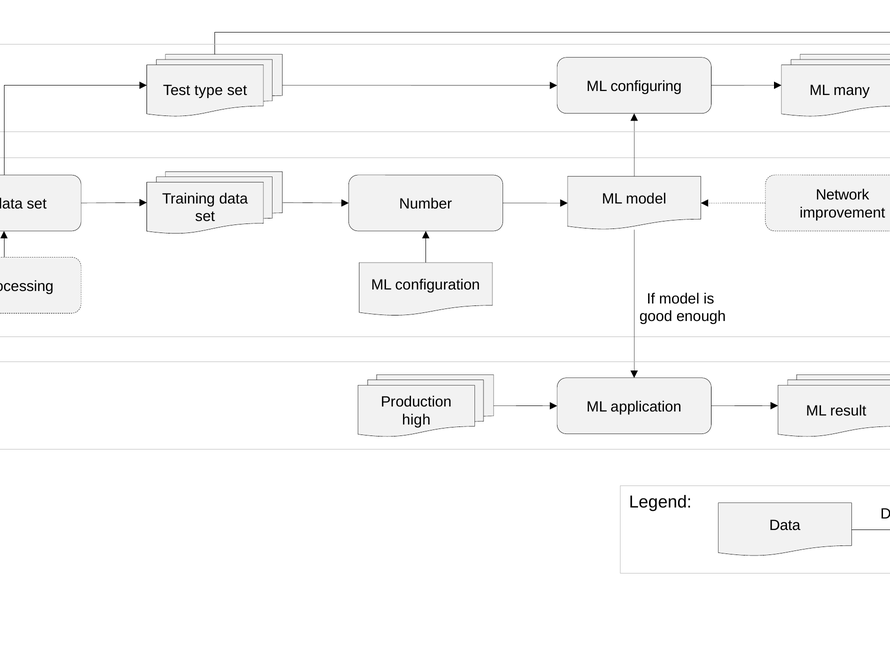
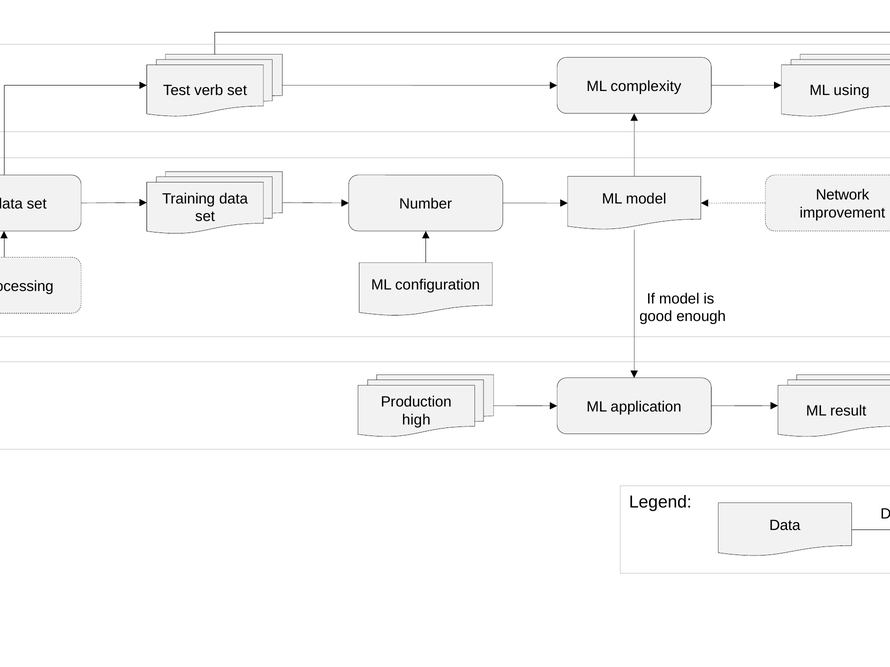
configuring: configuring -> complexity (646, 86)
type: type -> verb (209, 90)
many: many -> using (852, 90)
